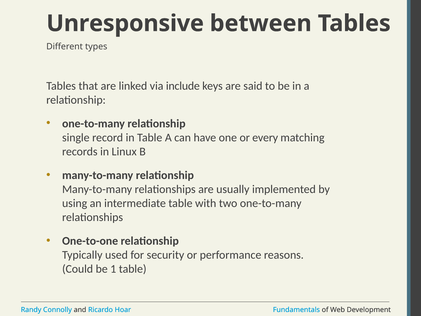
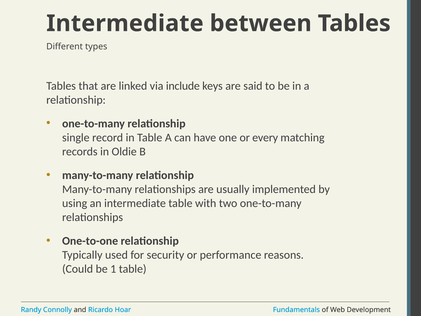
Unresponsive: Unresponsive -> Intermediate (125, 23)
Linux: Linux -> Oldie (124, 151)
